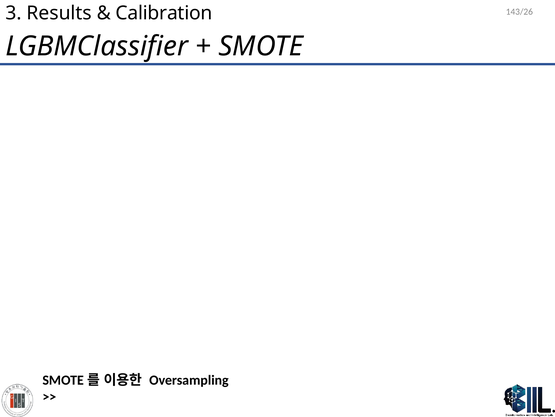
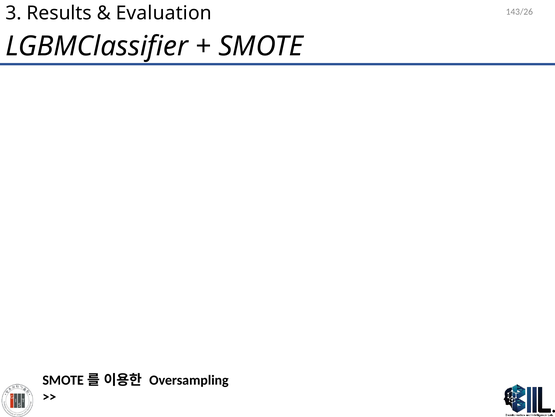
Calibration: Calibration -> Evaluation (164, 13)
